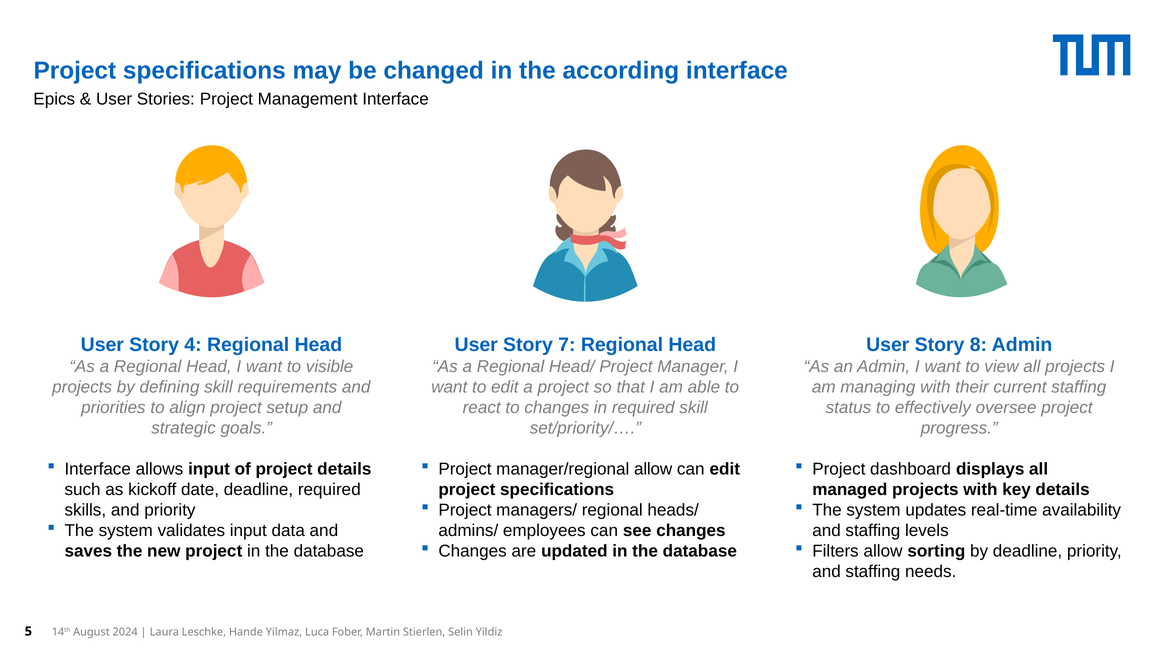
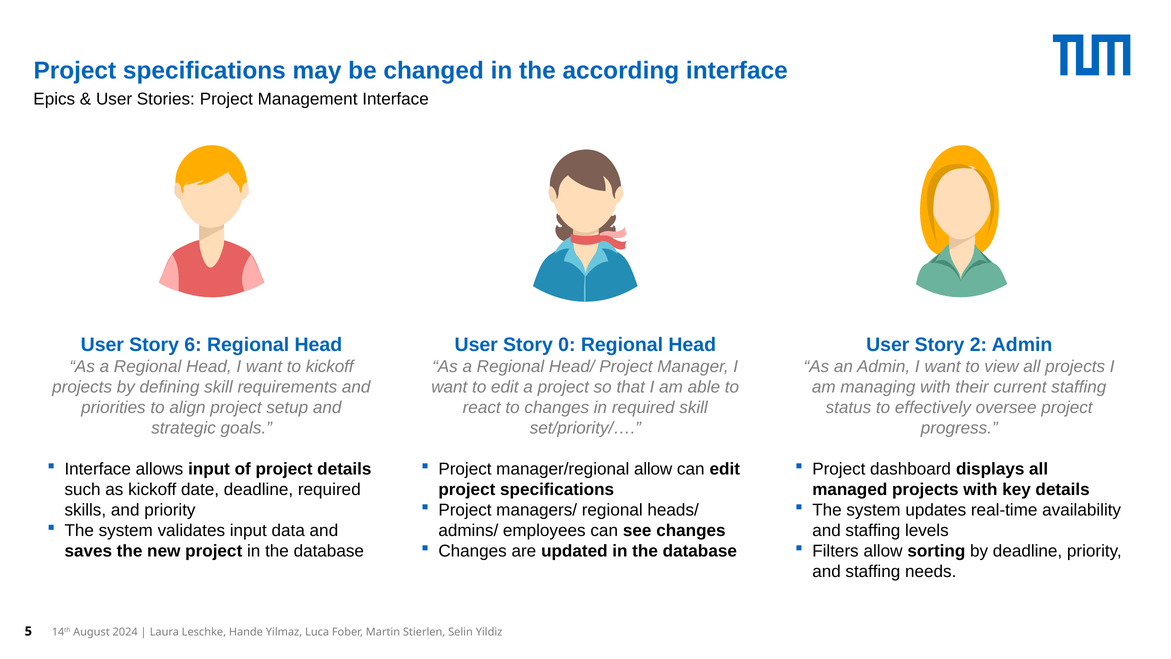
4: 4 -> 6 (193, 345)
7: 7 -> 0 (567, 345)
8: 8 -> 2 (978, 345)
to visible: visible -> kickoff (330, 367)
